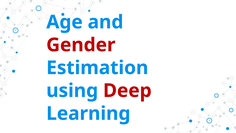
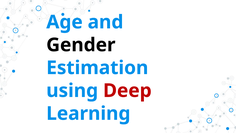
Gender colour: red -> black (81, 45)
